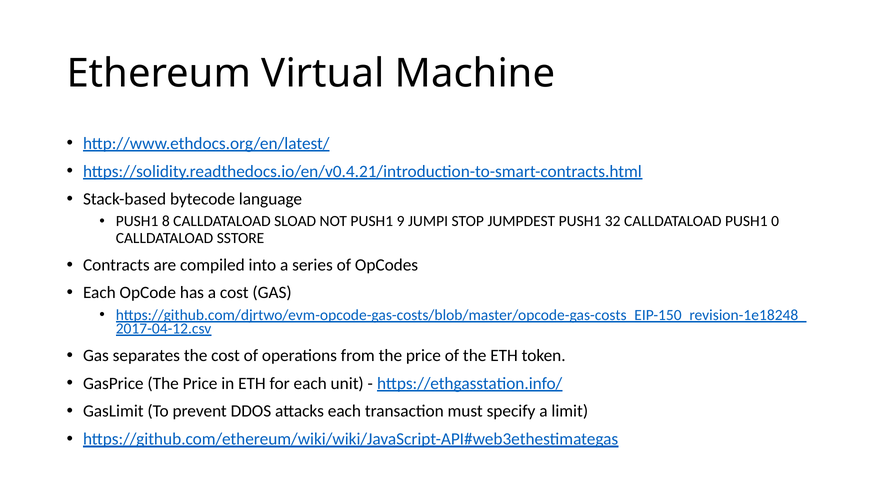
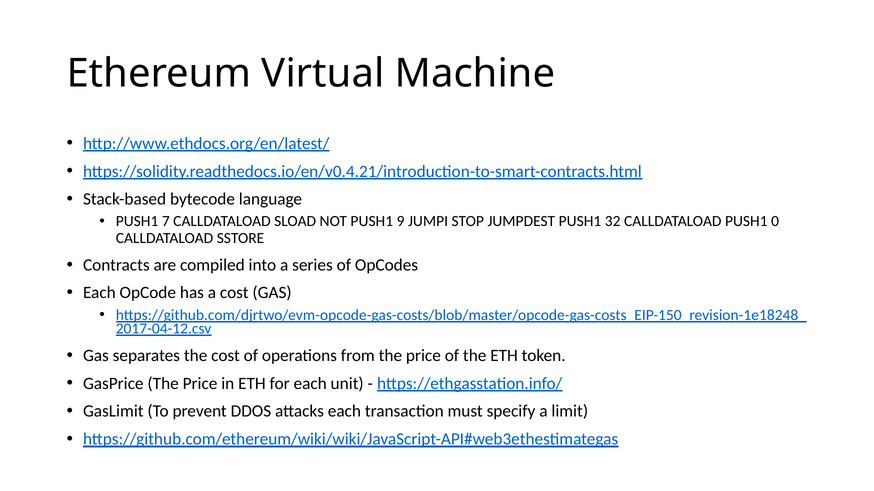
8: 8 -> 7 (166, 222)
